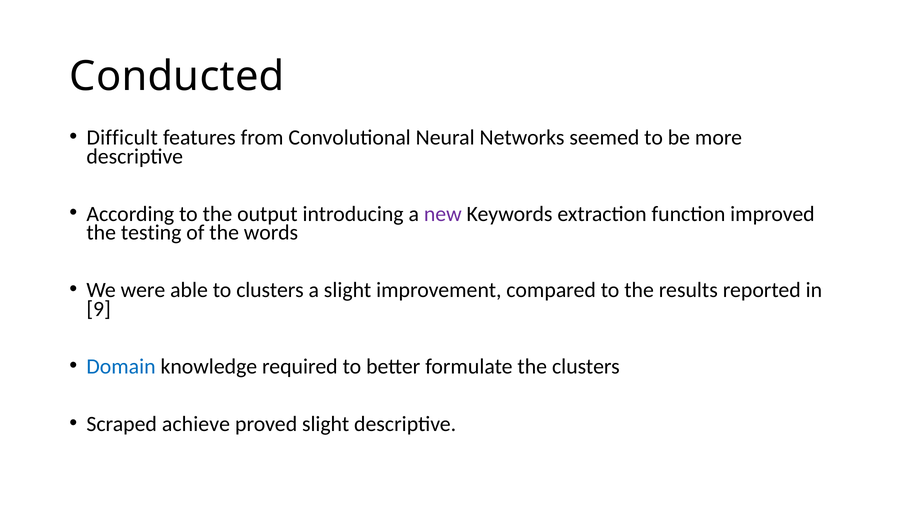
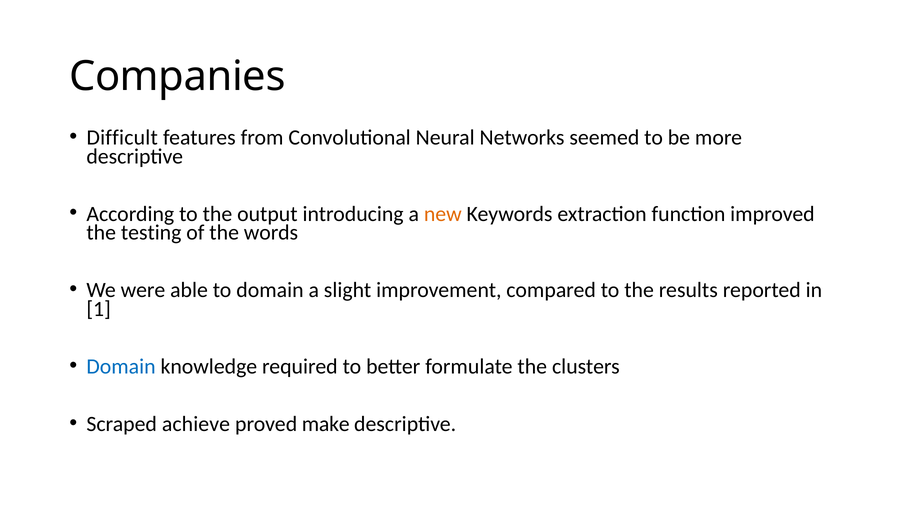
Conducted: Conducted -> Companies (177, 76)
new colour: purple -> orange (443, 214)
to clusters: clusters -> domain (270, 290)
9: 9 -> 1 (99, 309)
proved slight: slight -> make (326, 424)
